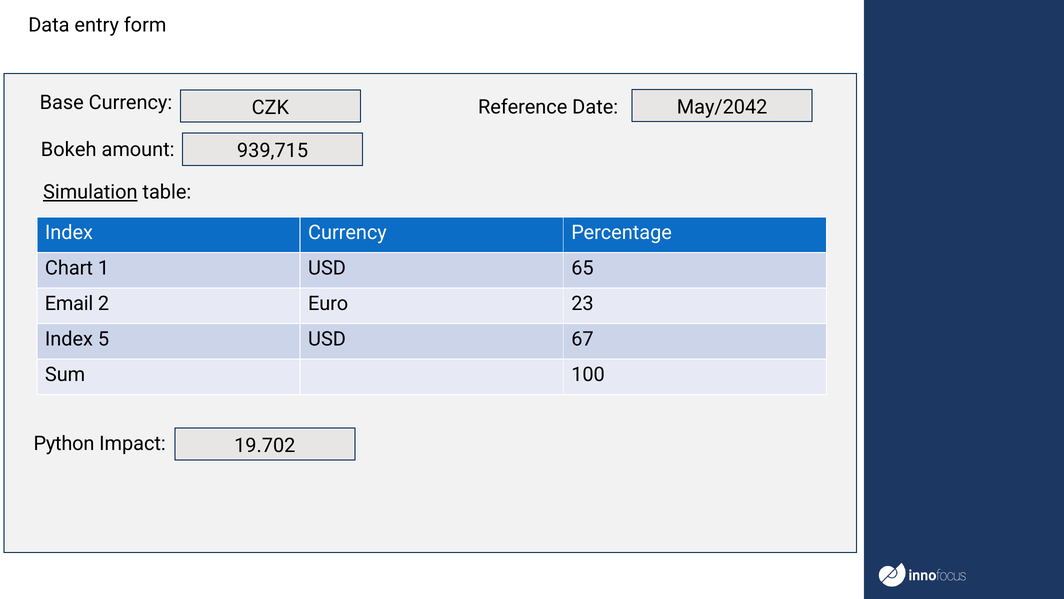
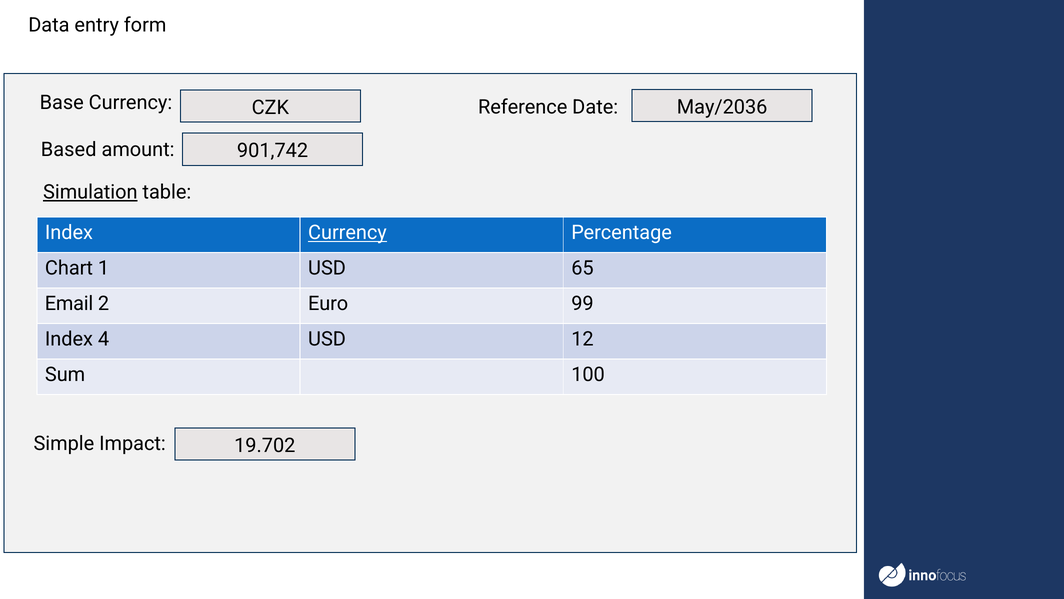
May/2042: May/2042 -> May/2036 (722, 107)
Bokeh: Bokeh -> Based (69, 149)
939,715: 939,715 -> 901,742 (273, 151)
Currency underline: none -> present (347, 233)
23: 23 -> 99 (582, 304)
5: 5 -> 4 (104, 339)
67: 67 -> 12 (582, 339)
Python: Python -> Simple (64, 443)
